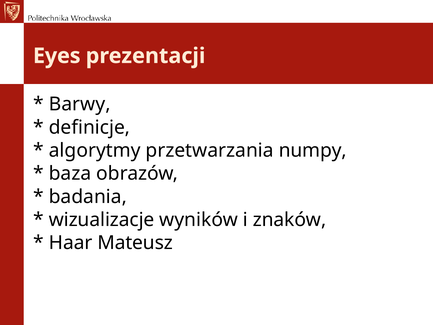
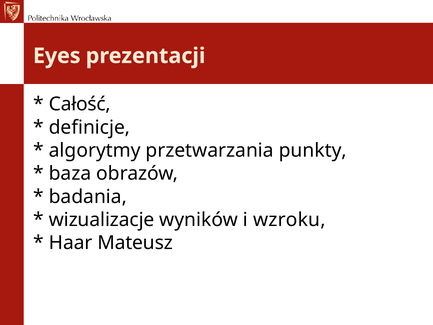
Barwy: Barwy -> Całość (80, 104)
numpy: numpy -> punkty (313, 150)
znaków: znaków -> wzroku (289, 220)
